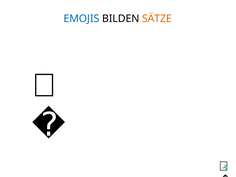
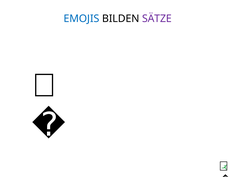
SÄTZE colour: orange -> purple (157, 19)
